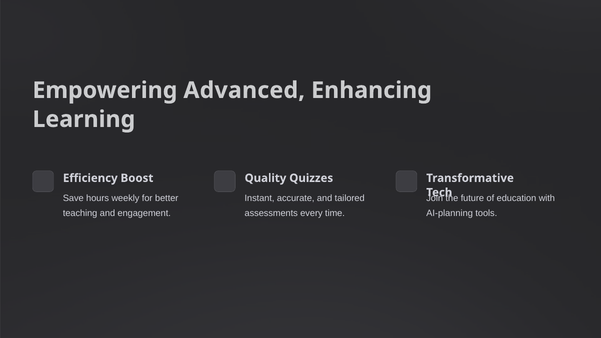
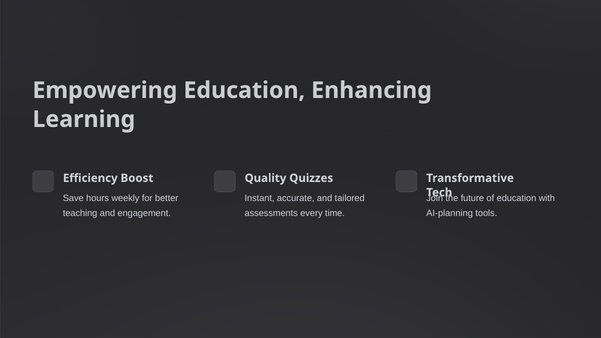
Empowering Advanced: Advanced -> Education (244, 90)
